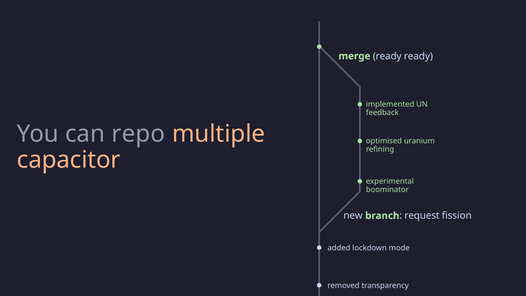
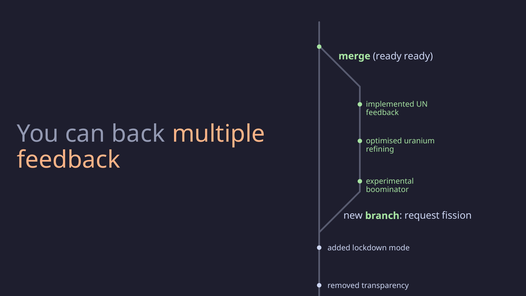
repo: repo -> back (138, 134)
capacitor: capacitor -> feedback (69, 160)
